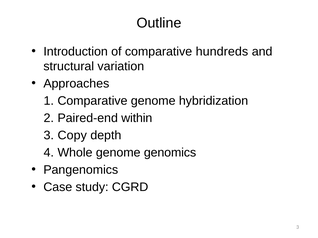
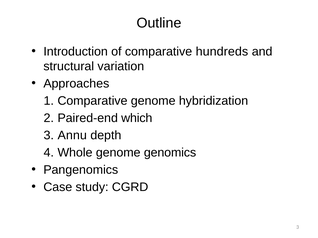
within: within -> which (137, 118)
Copy: Copy -> Annu (72, 136)
